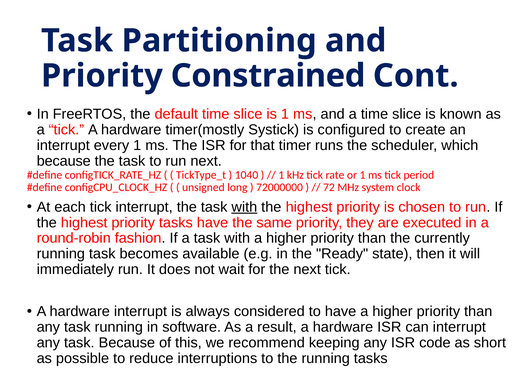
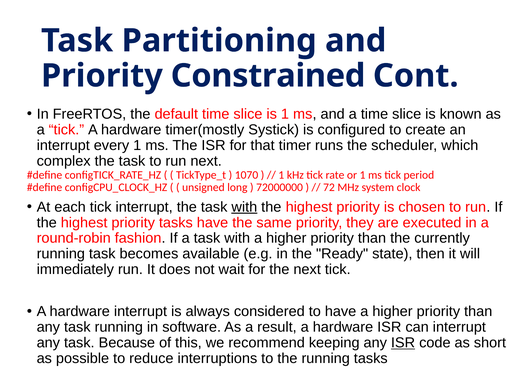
because: because -> complex (64, 161)
1040: 1040 -> 1070 (247, 175)
ISR underline: none -> present (403, 343)
